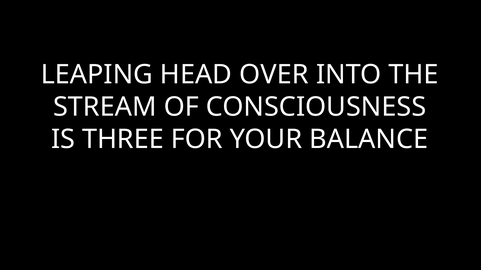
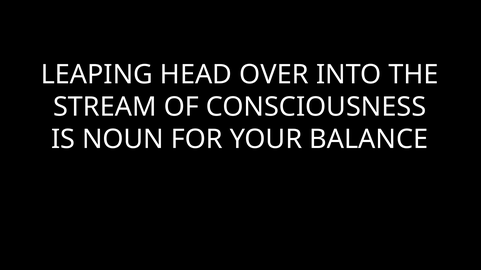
THREE: THREE -> NOUN (123, 140)
